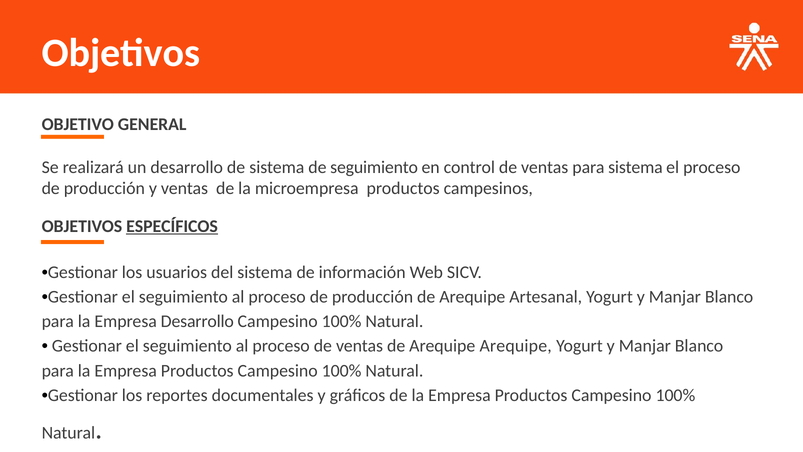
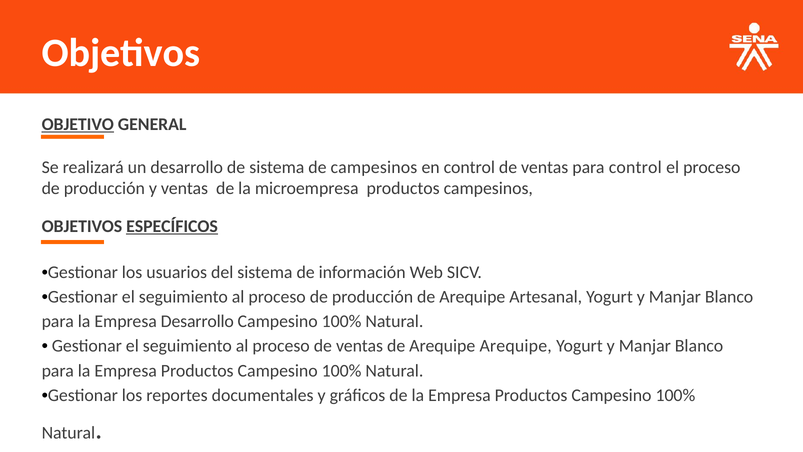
OBJETIVO underline: none -> present (78, 124)
de seguimiento: seguimiento -> campesinos (374, 167)
para sistema: sistema -> control (635, 167)
